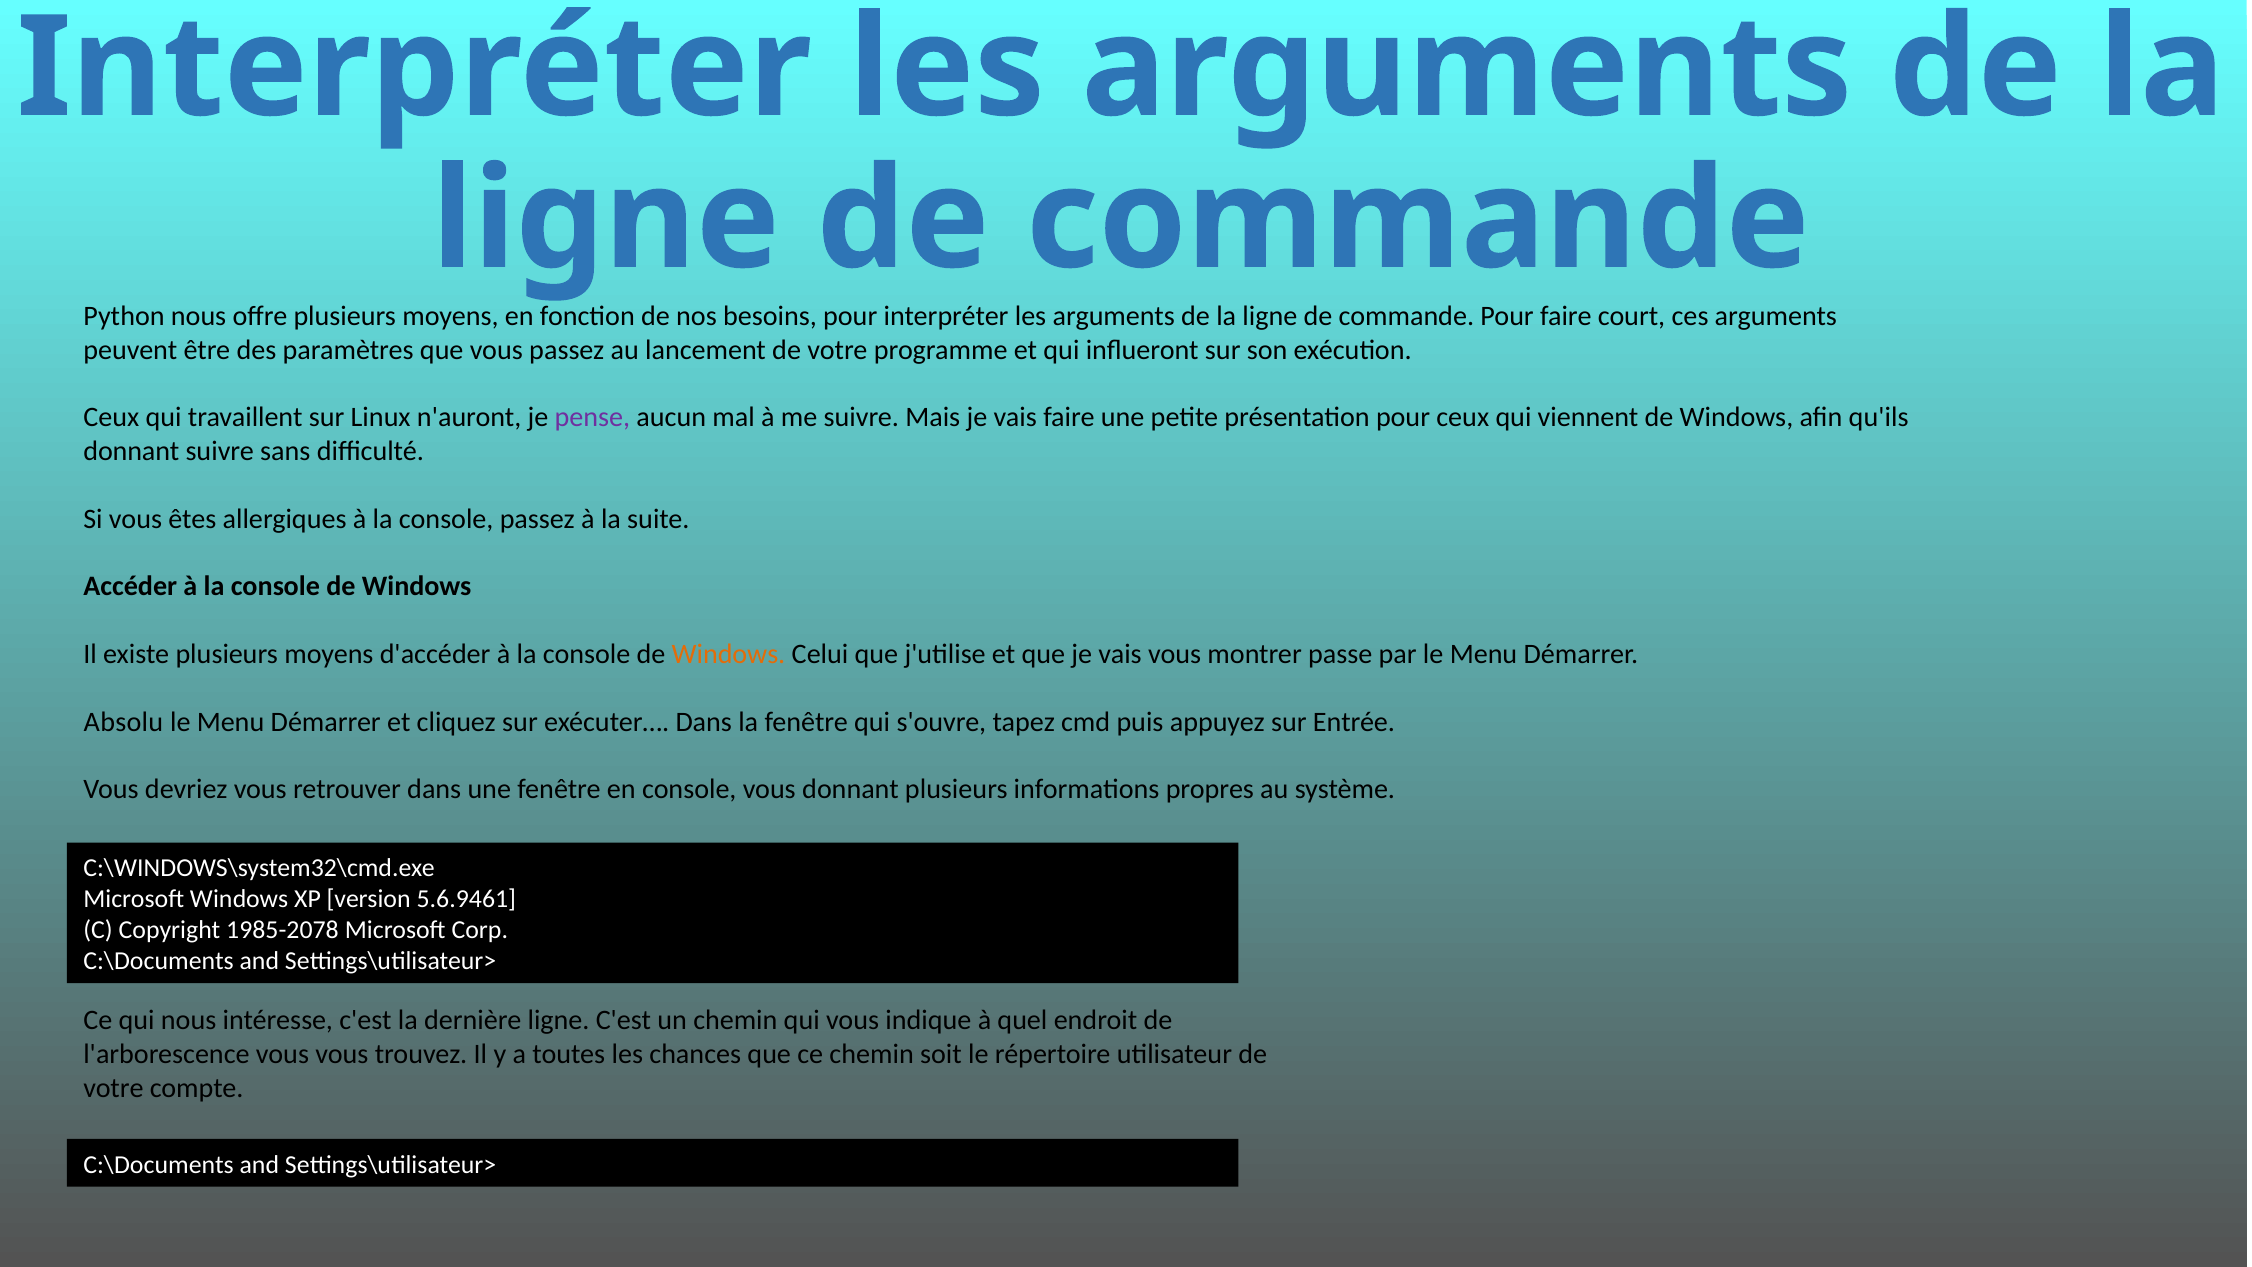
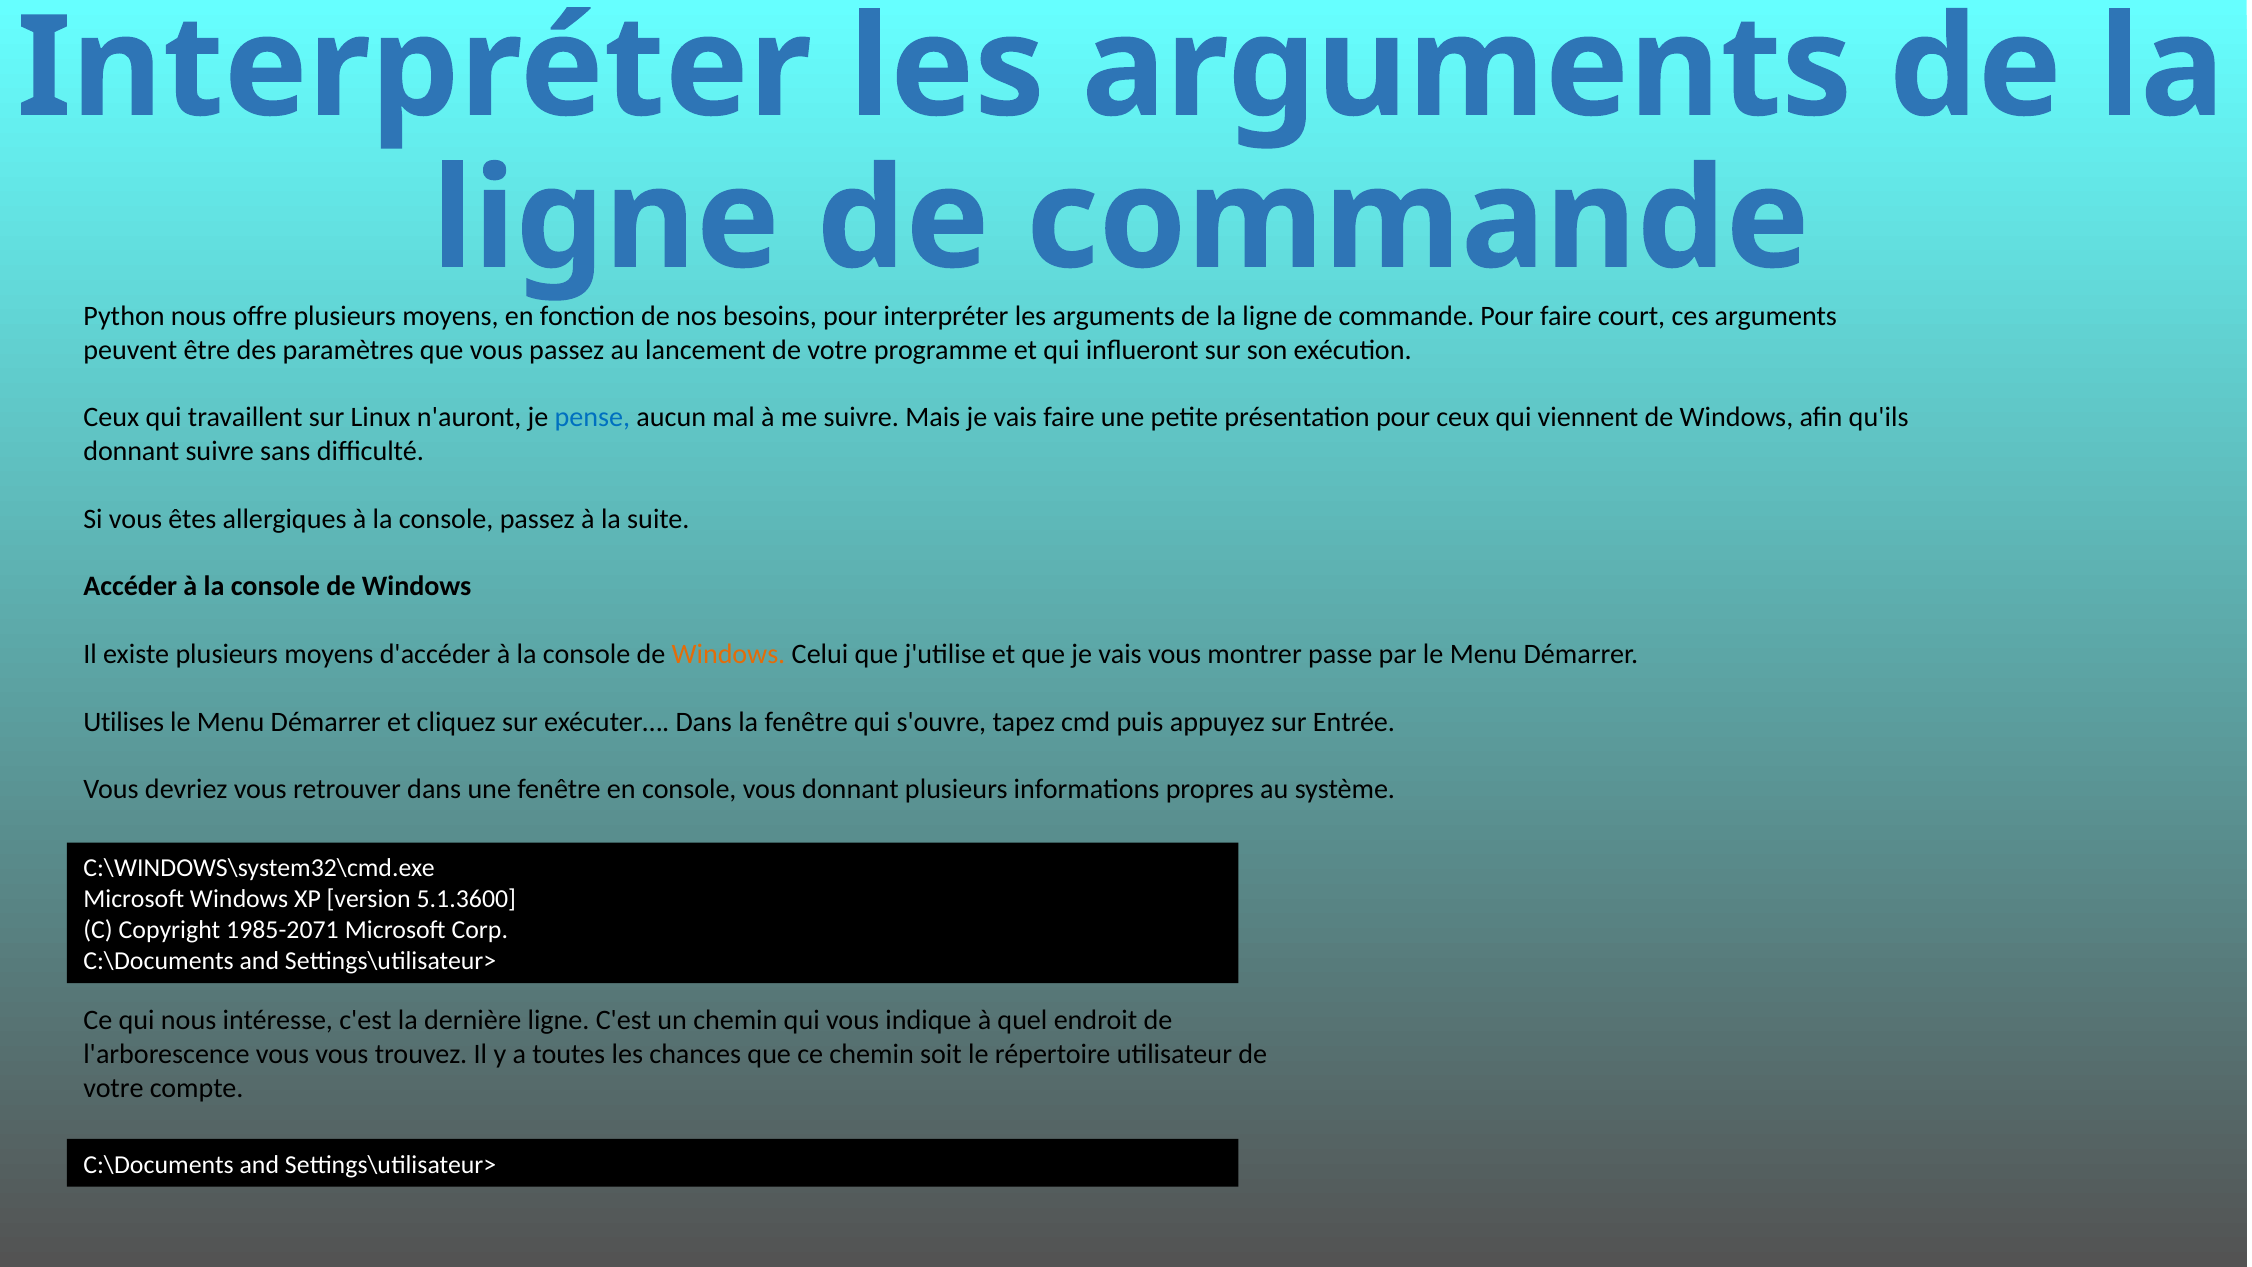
pense colour: purple -> blue (592, 418)
Absolu: Absolu -> Utilises (124, 722)
5.6.9461: 5.6.9461 -> 5.1.3600 (466, 899)
1985-2078: 1985-2078 -> 1985-2071 (282, 930)
